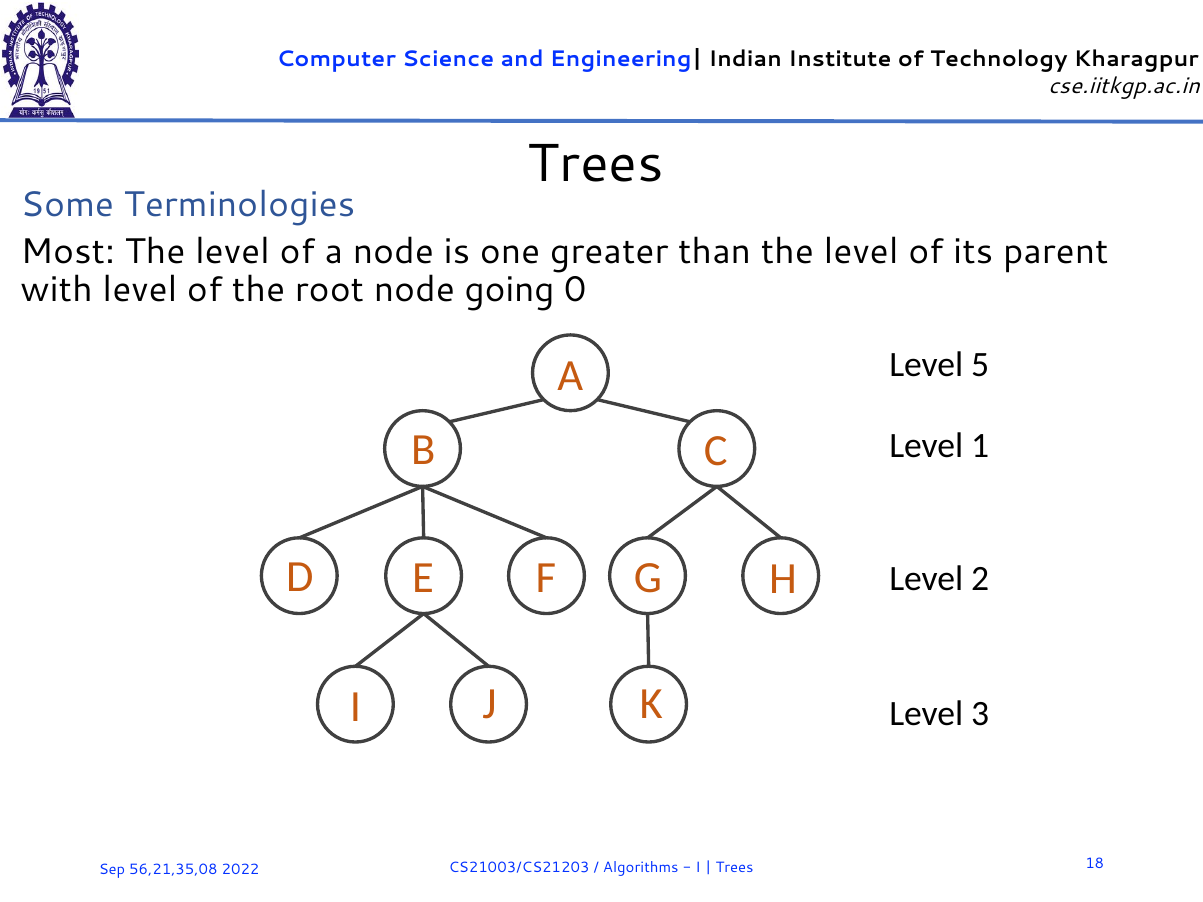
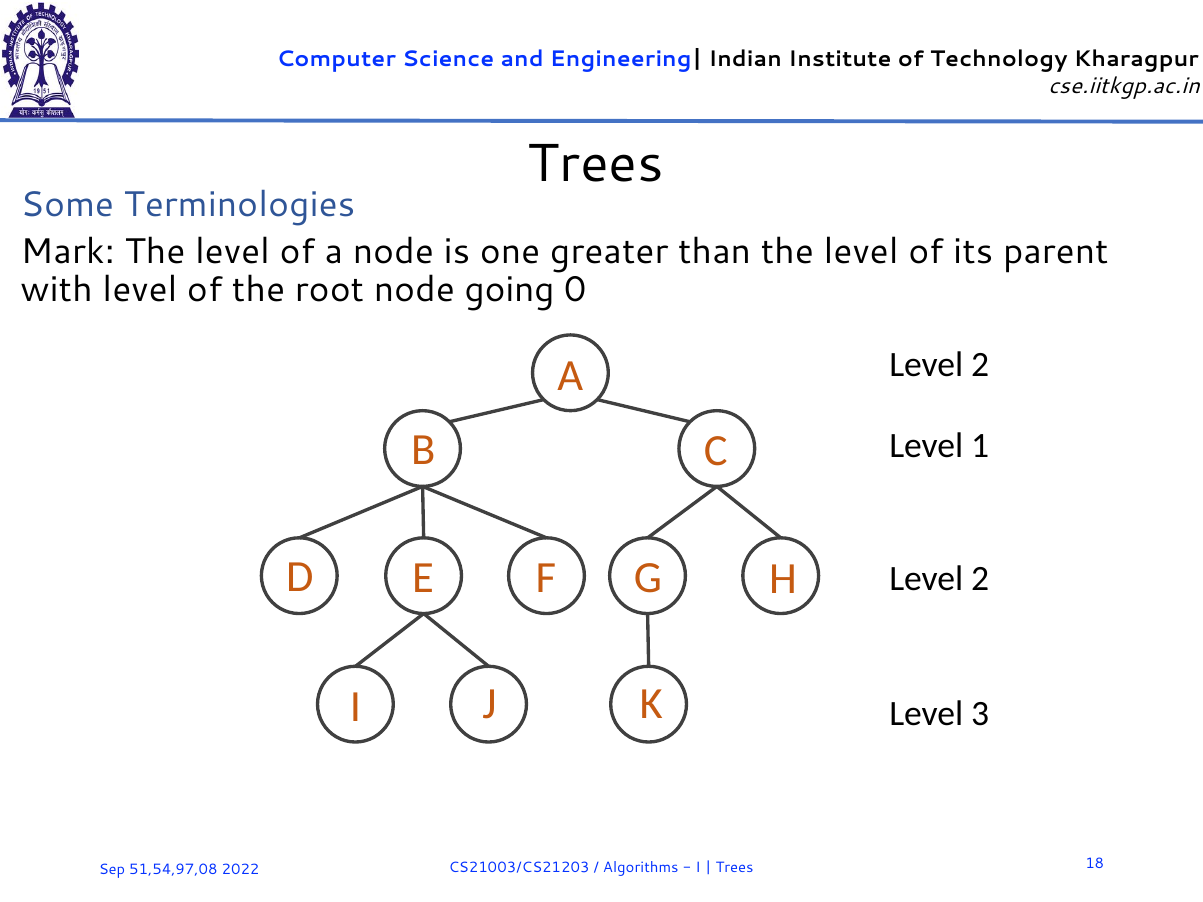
Most: Most -> Mark (68, 252)
5: 5 -> 2 (980, 365)
56,21,35,08: 56,21,35,08 -> 51,54,97,08 (173, 870)
